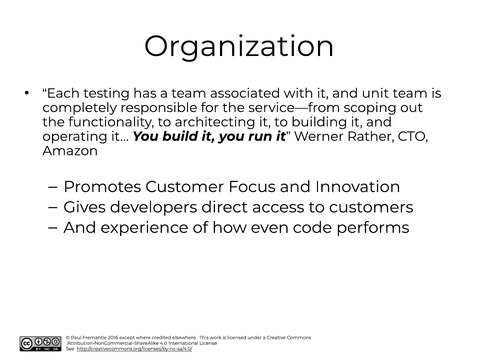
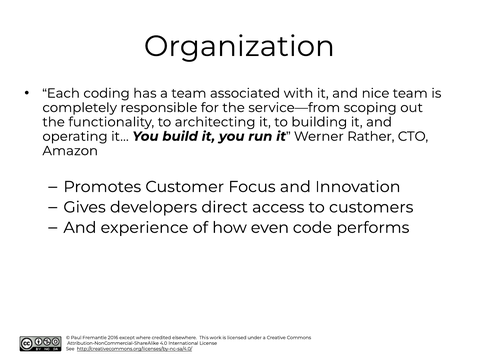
testing: testing -> coding (107, 93)
unit: unit -> nice (376, 93)
